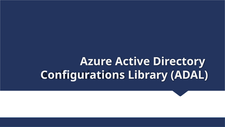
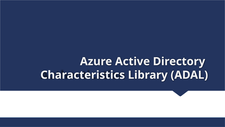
Configurations: Configurations -> Characteristics (83, 75)
